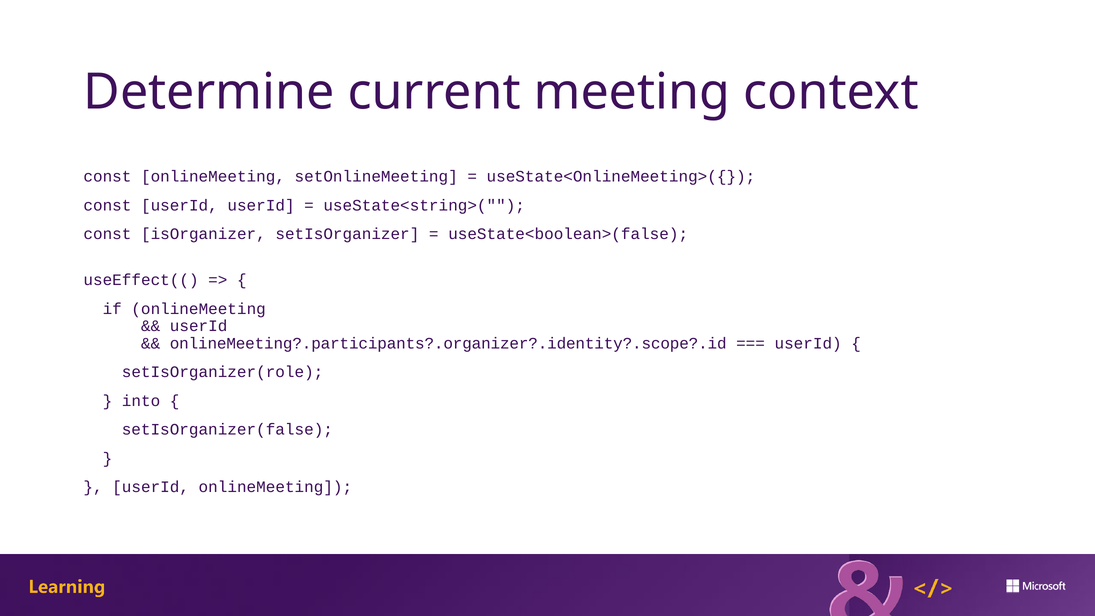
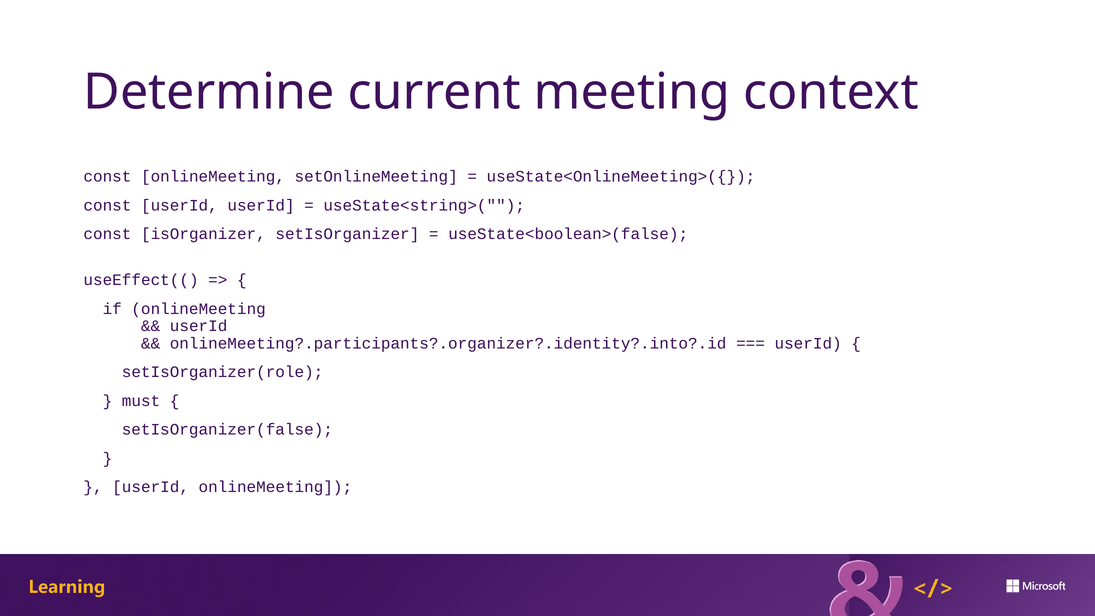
onlineMeeting?.participants?.organizer?.identity?.scope?.id: onlineMeeting?.participants?.organizer?.identity?.scope?.id -> onlineMeeting?.participants?.organizer?.identity?.into?.id (448, 343)
into: into -> must (141, 401)
